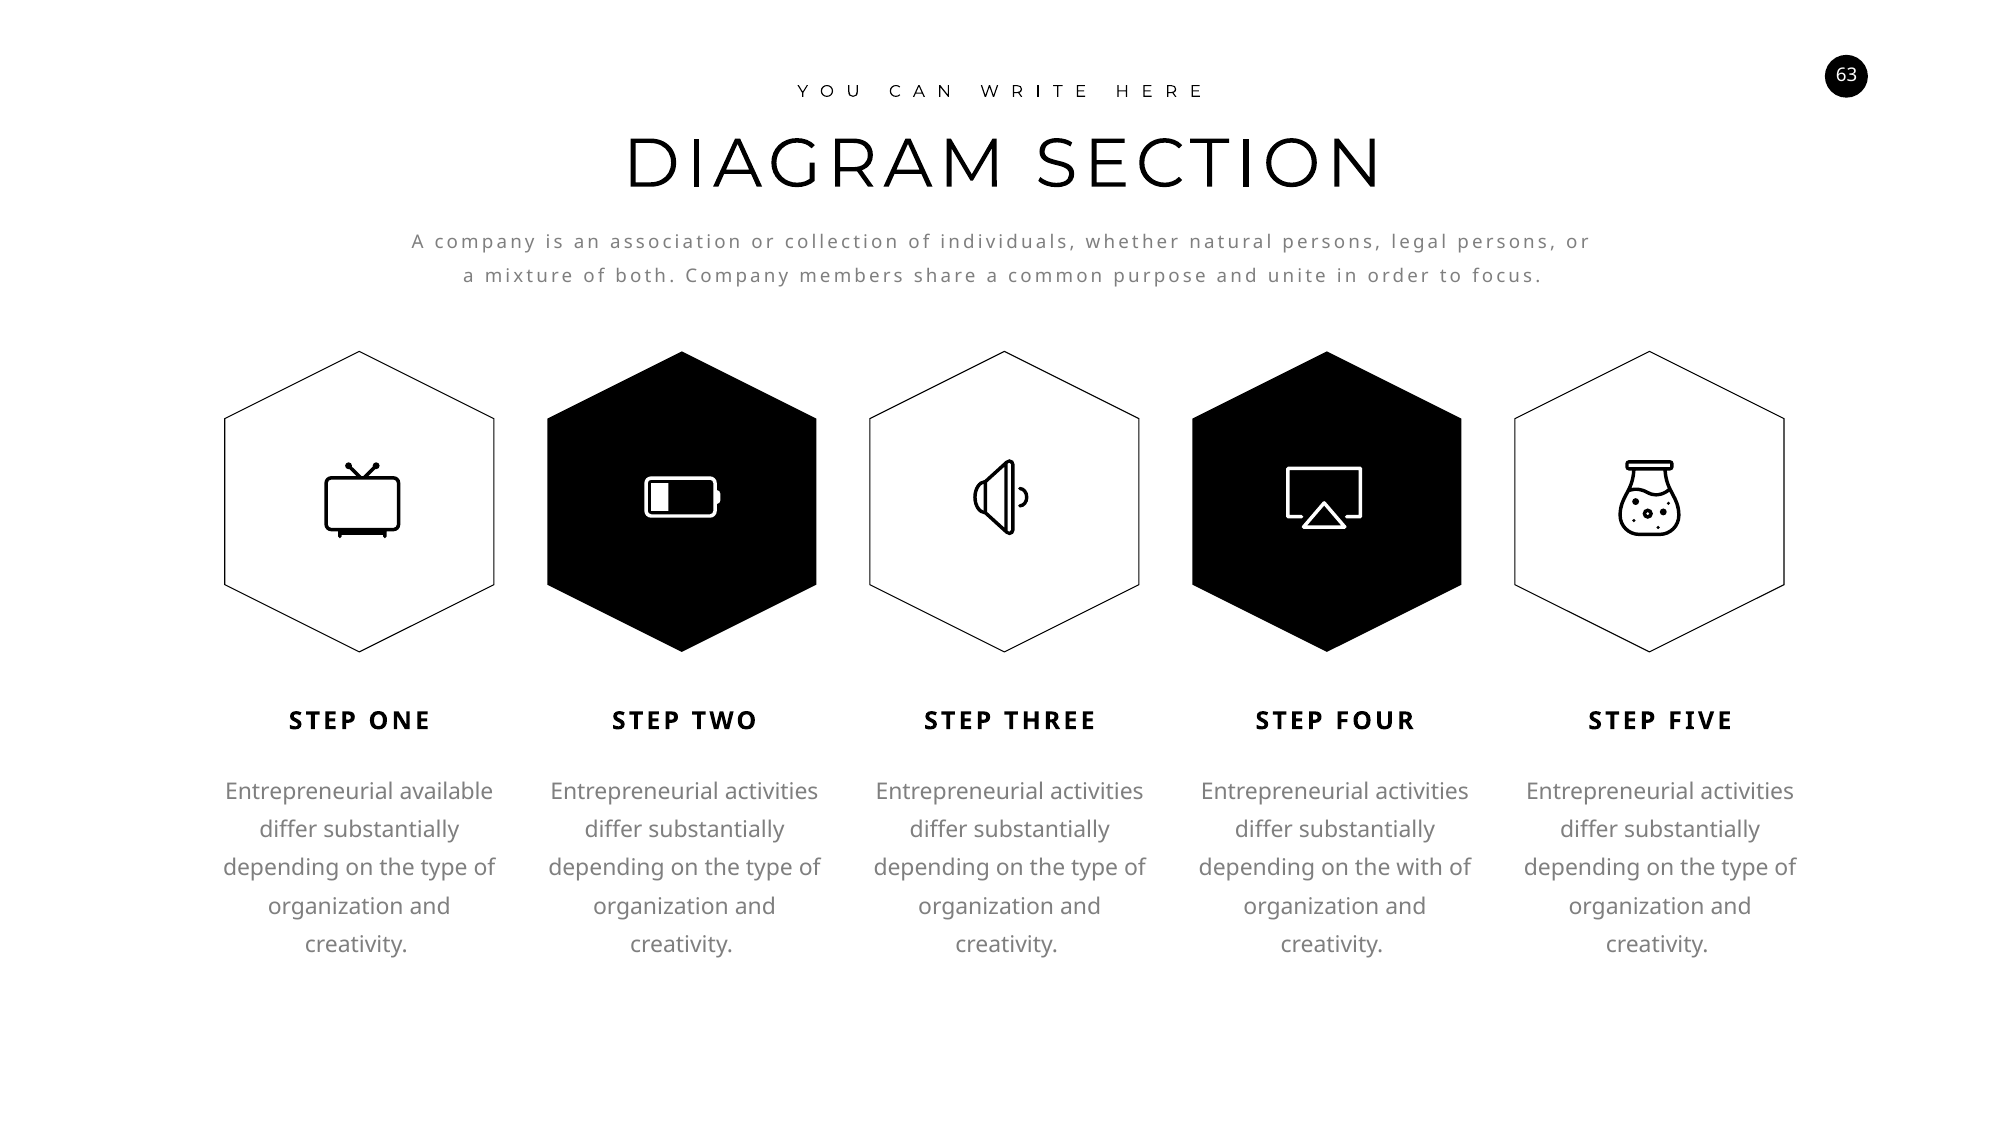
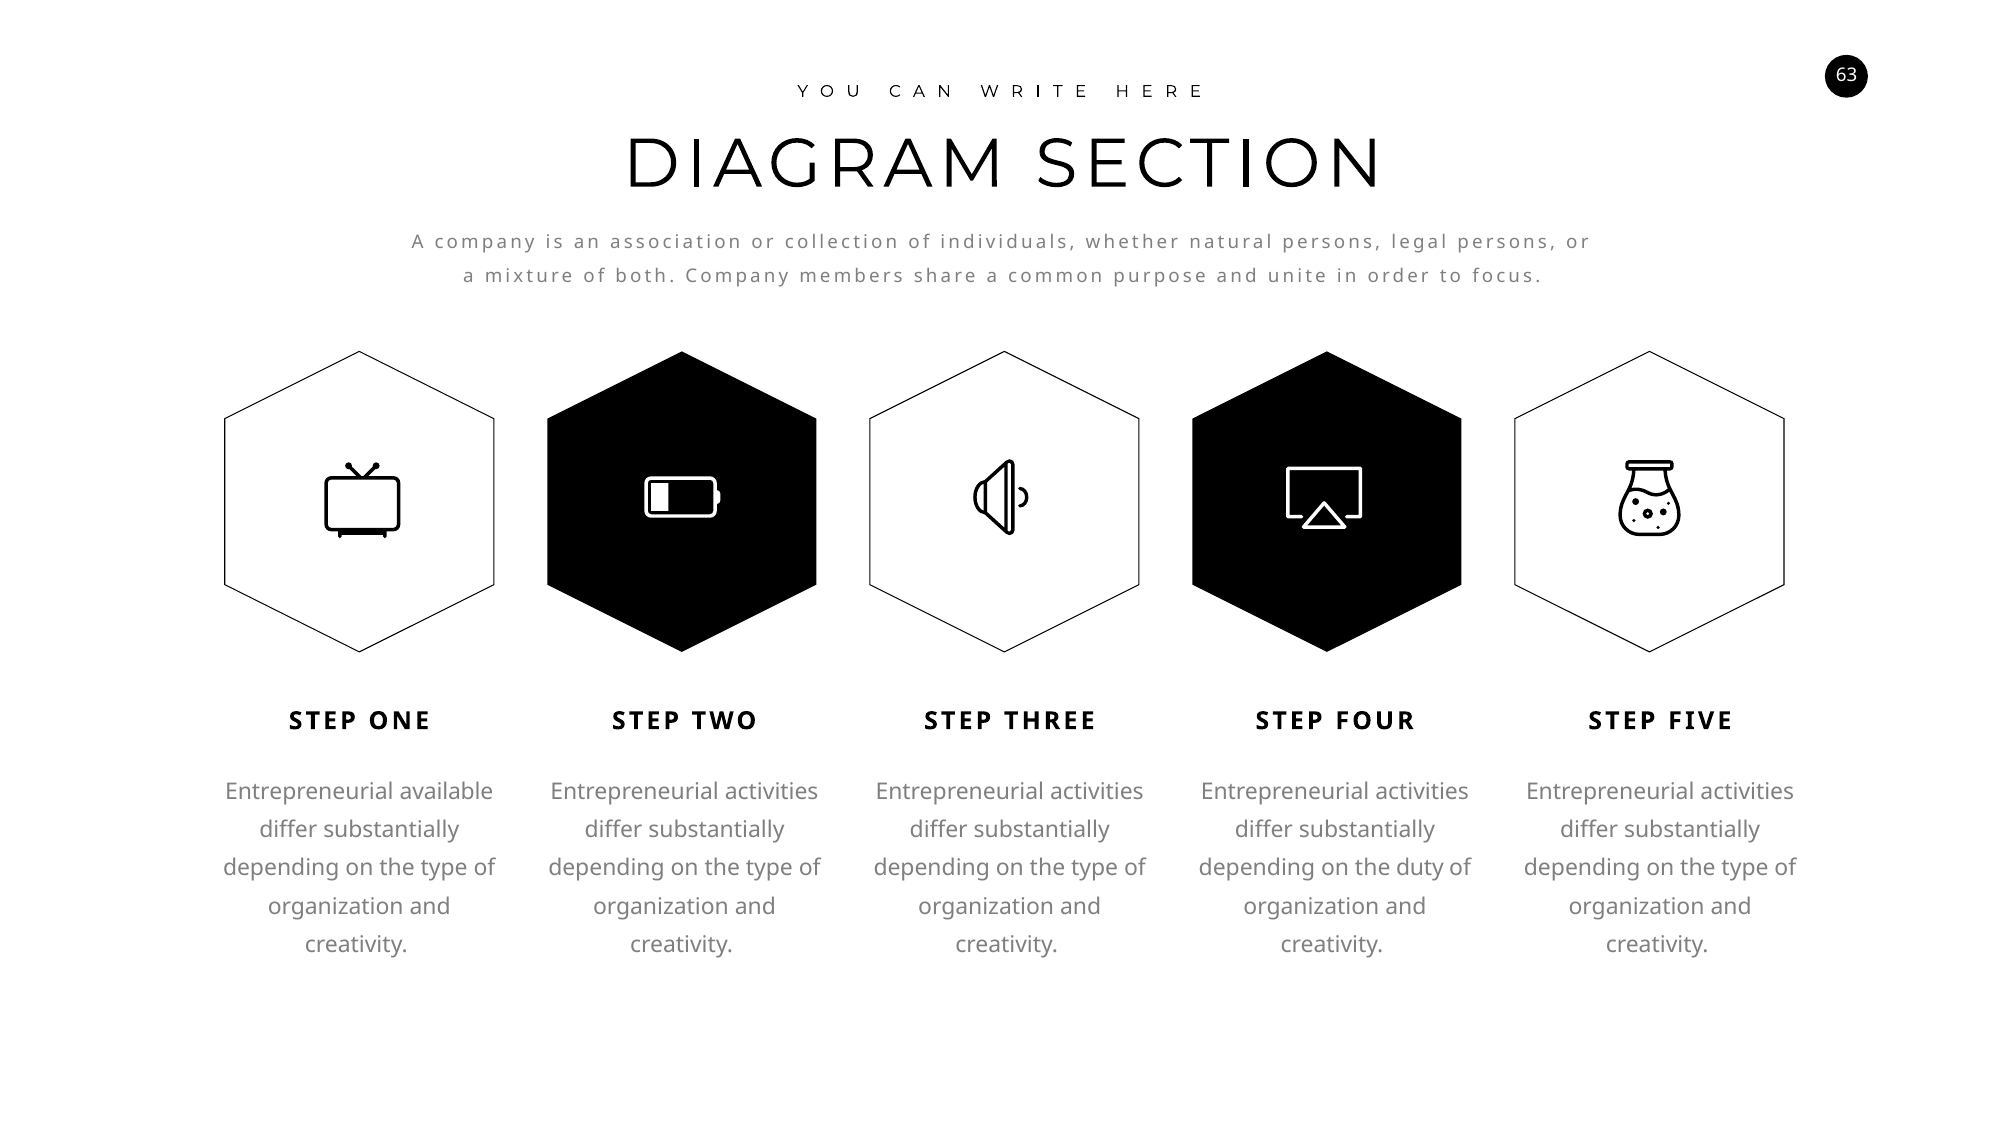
with: with -> duty (1420, 869)
